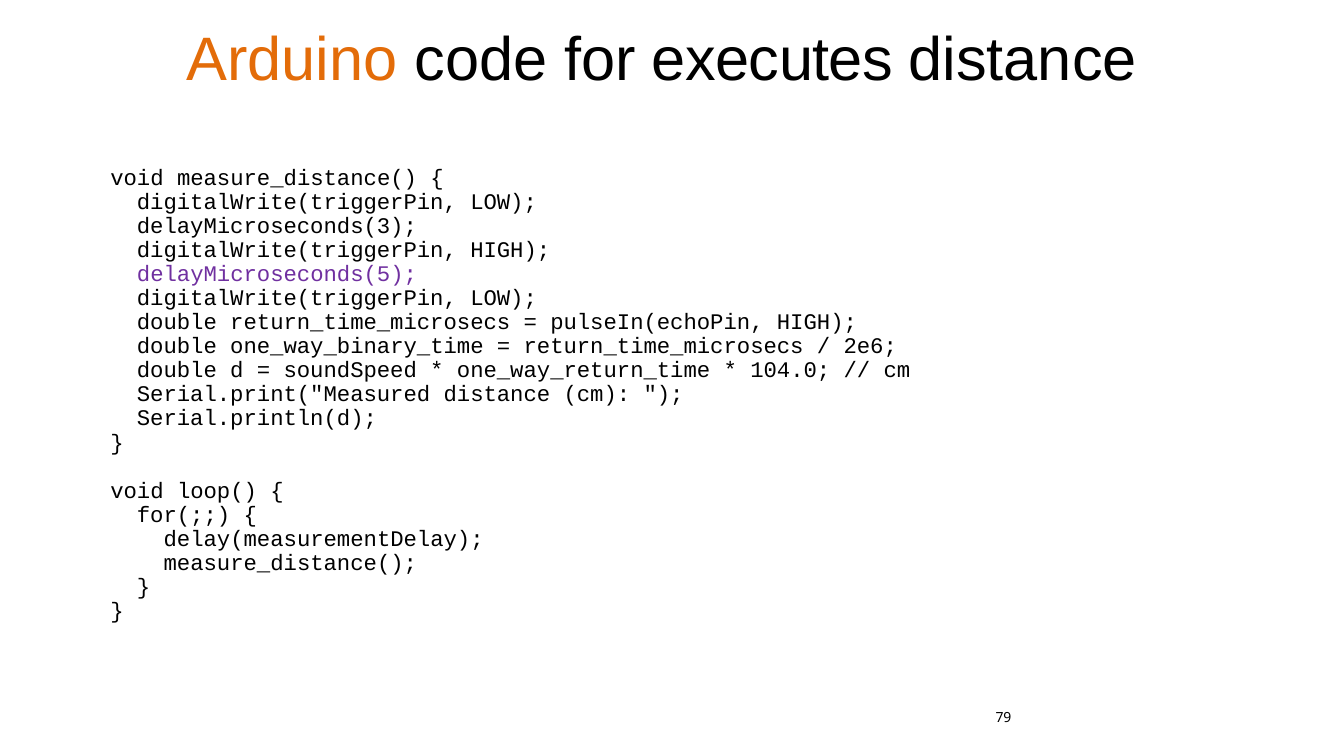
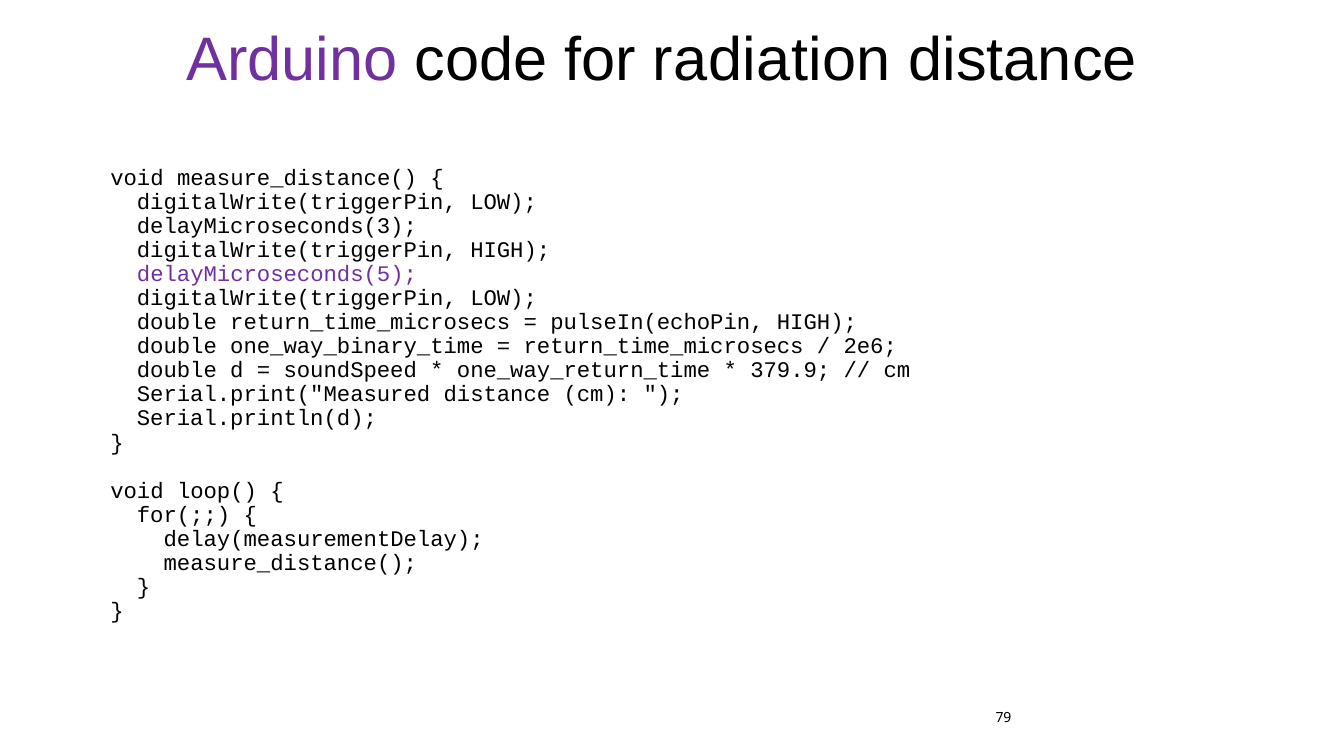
Arduino colour: orange -> purple (292, 60)
executes: executes -> radiation (772, 60)
104.0: 104.0 -> 379.9 (790, 370)
